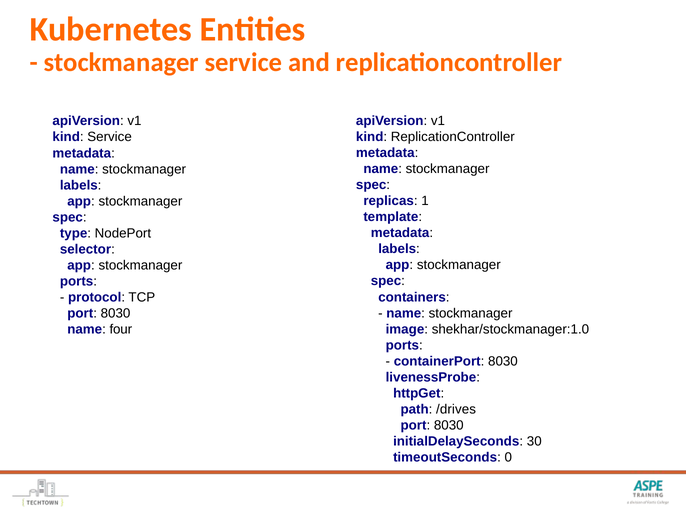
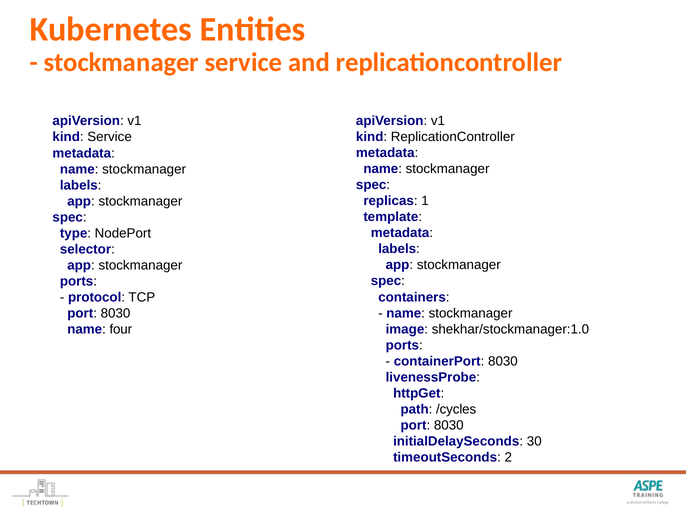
/drives: /drives -> /cycles (456, 409)
0: 0 -> 2 (508, 457)
